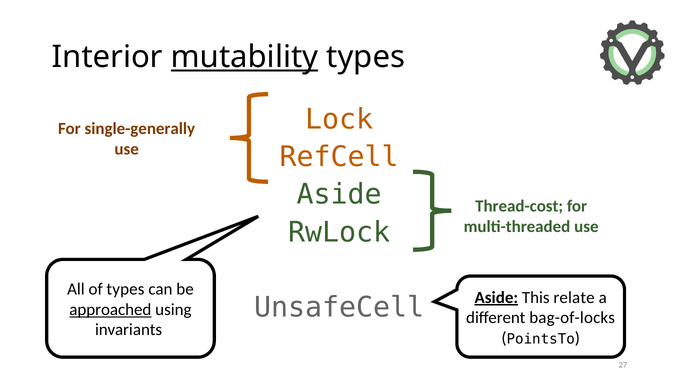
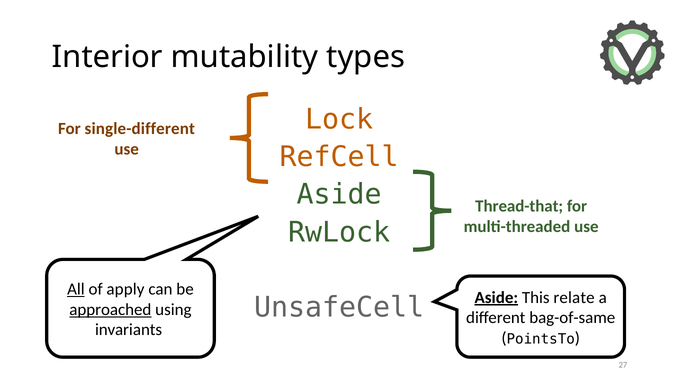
mutability underline: present -> none (245, 57)
single-generally: single-generally -> single-different (140, 129)
Thread-cost: Thread-cost -> Thread-that (519, 206)
All underline: none -> present (76, 289)
of types: types -> apply (125, 289)
bag-of-locks: bag-of-locks -> bag-of-same (572, 318)
